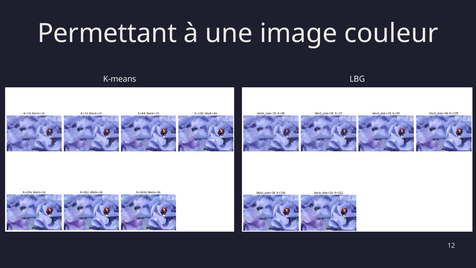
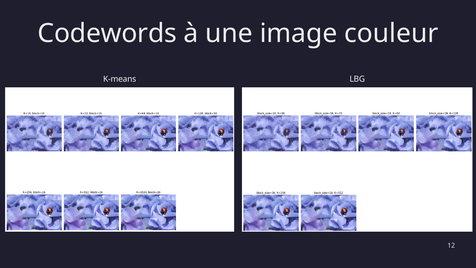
Permettant: Permettant -> Codewords (107, 33)
